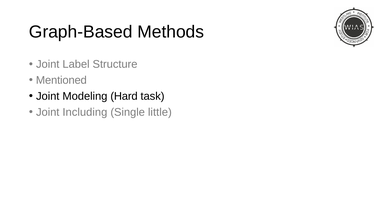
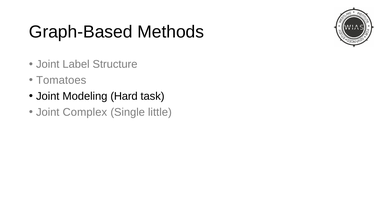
Mentioned: Mentioned -> Tomatoes (61, 80)
Including: Including -> Complex (85, 112)
